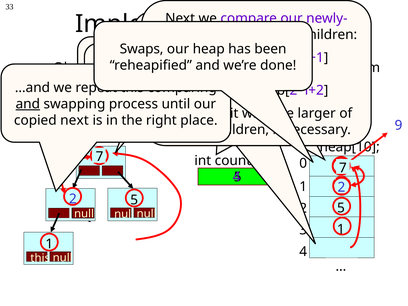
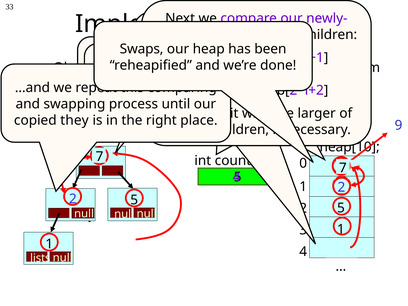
and underline: present -> none (28, 104)
copied next: next -> they (74, 120)
this: this -> lists (40, 258)
